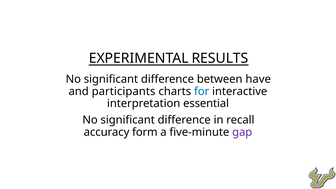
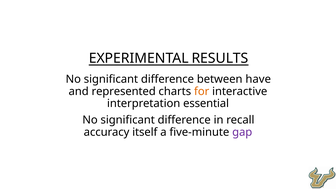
participants: participants -> represented (124, 91)
for colour: blue -> orange (202, 91)
form: form -> itself (145, 132)
